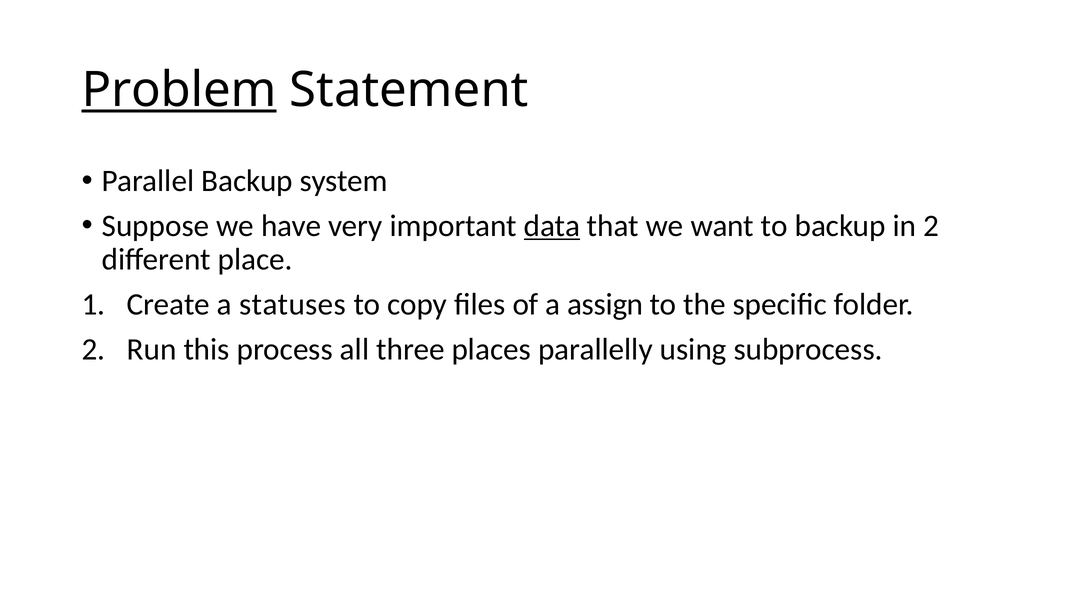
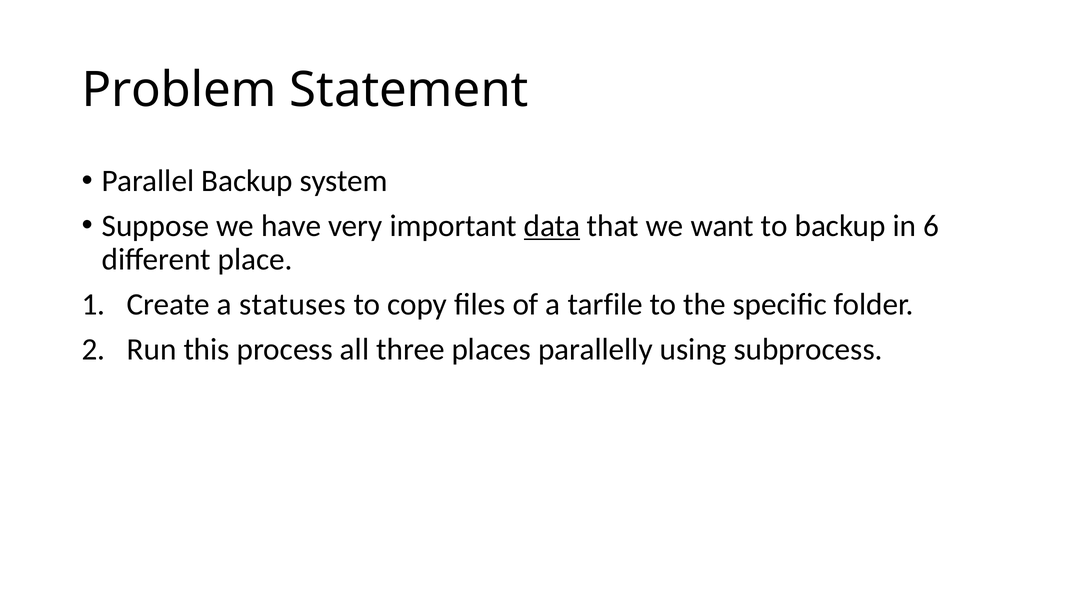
Problem underline: present -> none (179, 90)
in 2: 2 -> 6 (931, 226)
assign: assign -> tarfile (605, 305)
